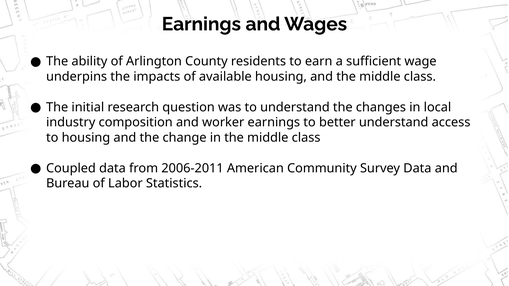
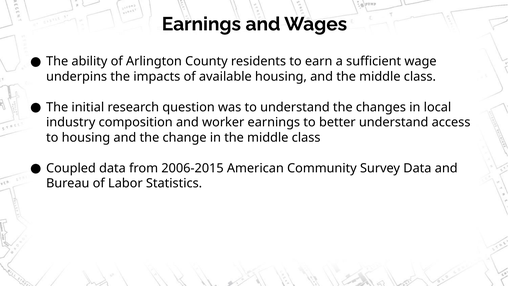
2006-2011: 2006-2011 -> 2006-2015 (193, 168)
